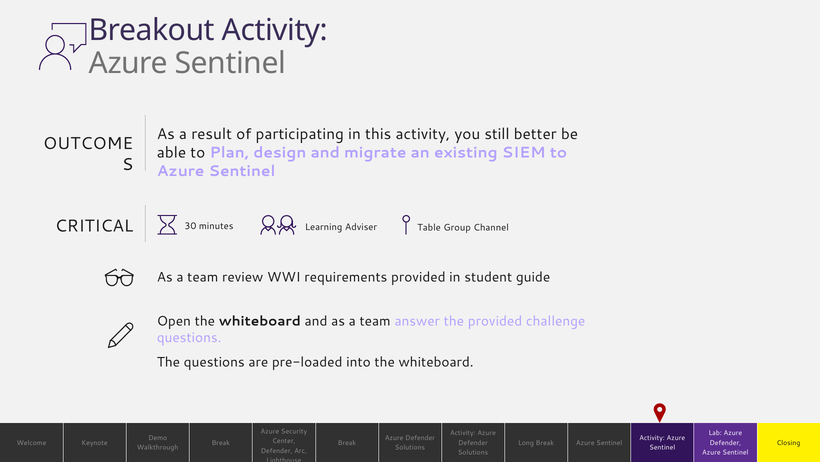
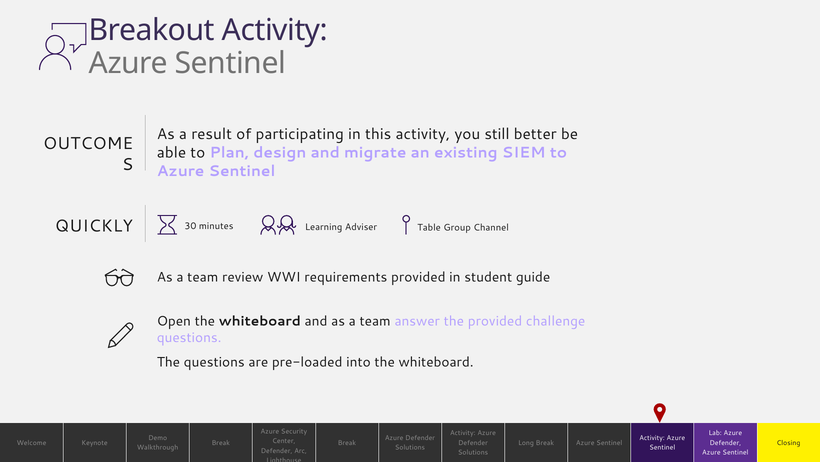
CRITICAL: CRITICAL -> QUICKLY (94, 226)
